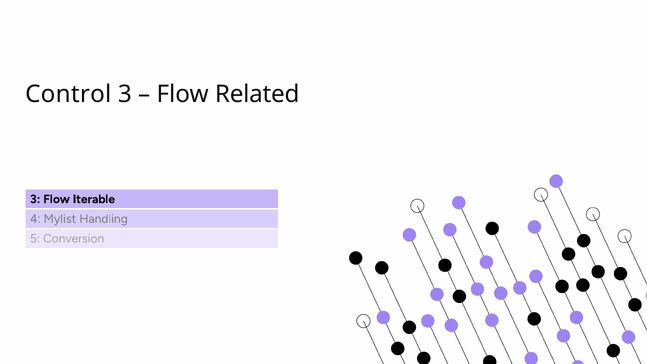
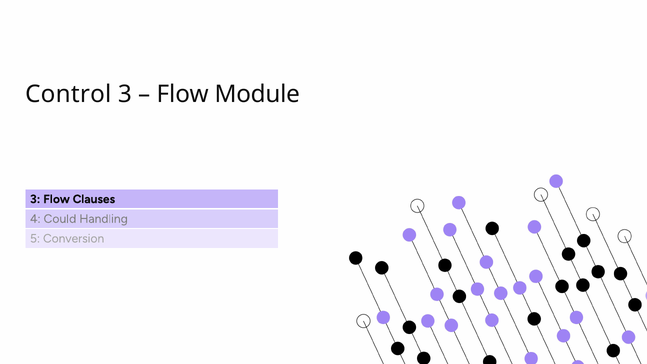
Related: Related -> Module (257, 94)
Iterable: Iterable -> Clauses (94, 199)
Mylist: Mylist -> Could (60, 219)
